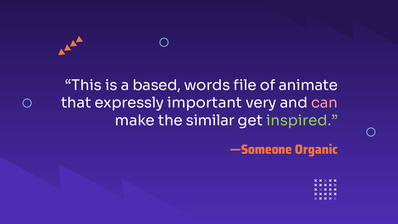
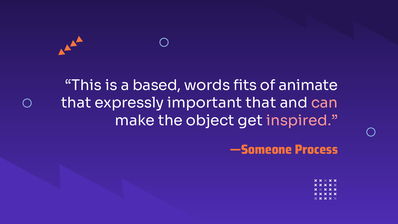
file: file -> fits (245, 85)
important very: very -> that (261, 103)
similar: similar -> object (210, 120)
inspired colour: light green -> pink (302, 120)
Organic: Organic -> Process (316, 149)
